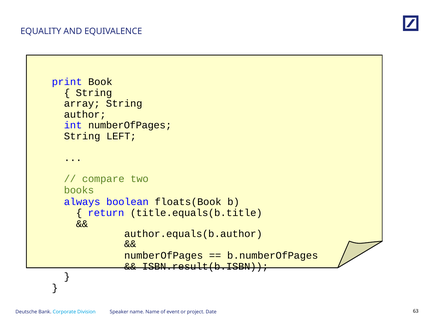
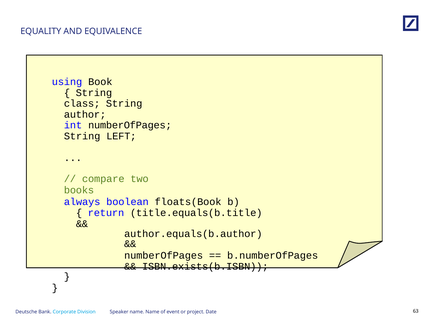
print: print -> using (67, 82)
array: array -> class (82, 104)
ISBN.result(b.ISBN: ISBN.result(b.ISBN -> ISBN.exists(b.ISBN (205, 267)
